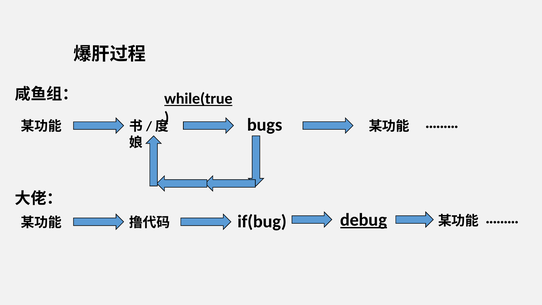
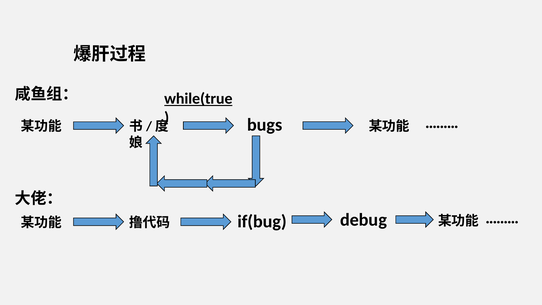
debug underline: present -> none (364, 220)
